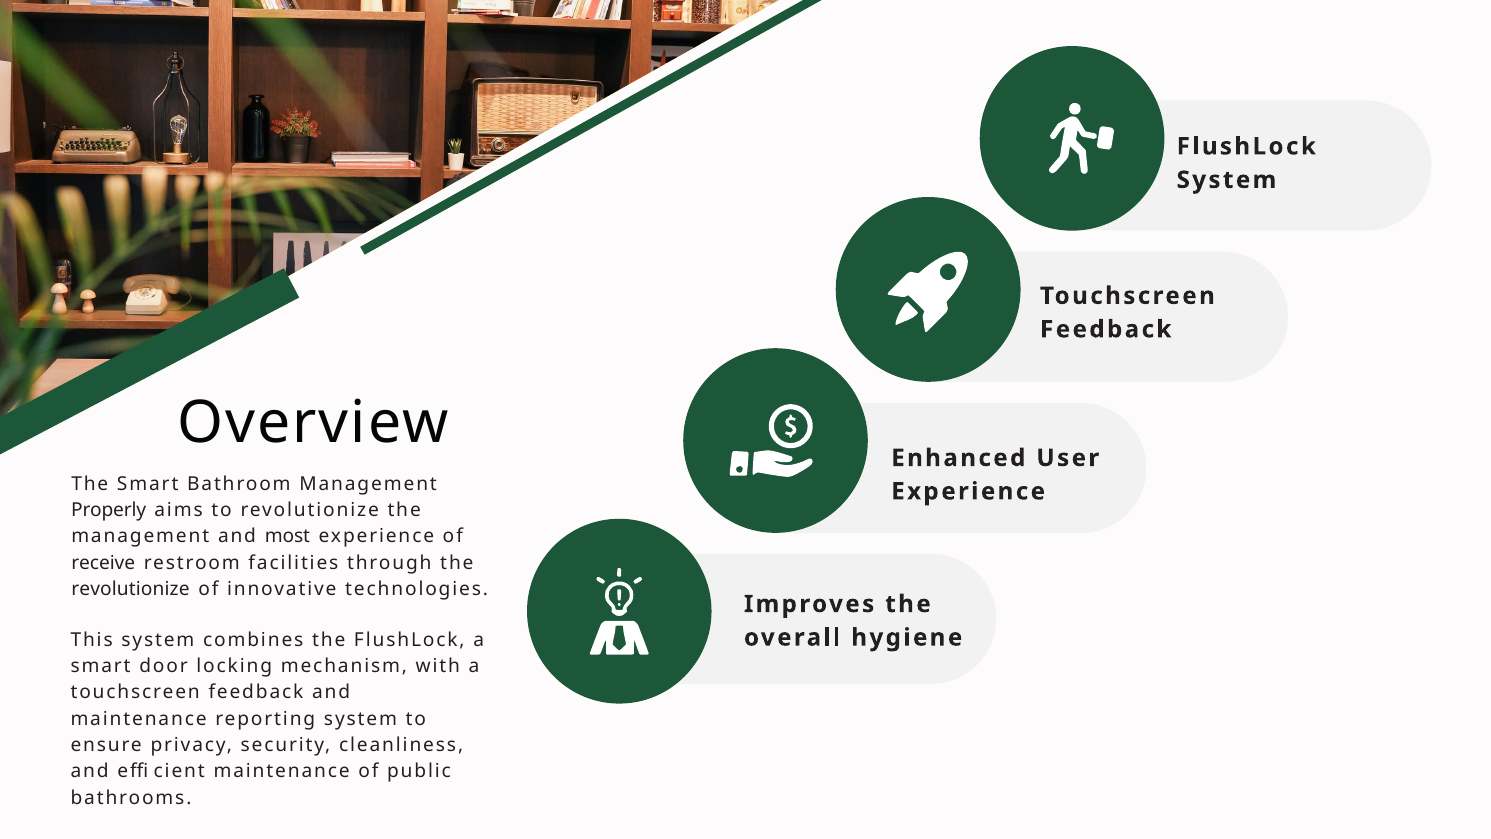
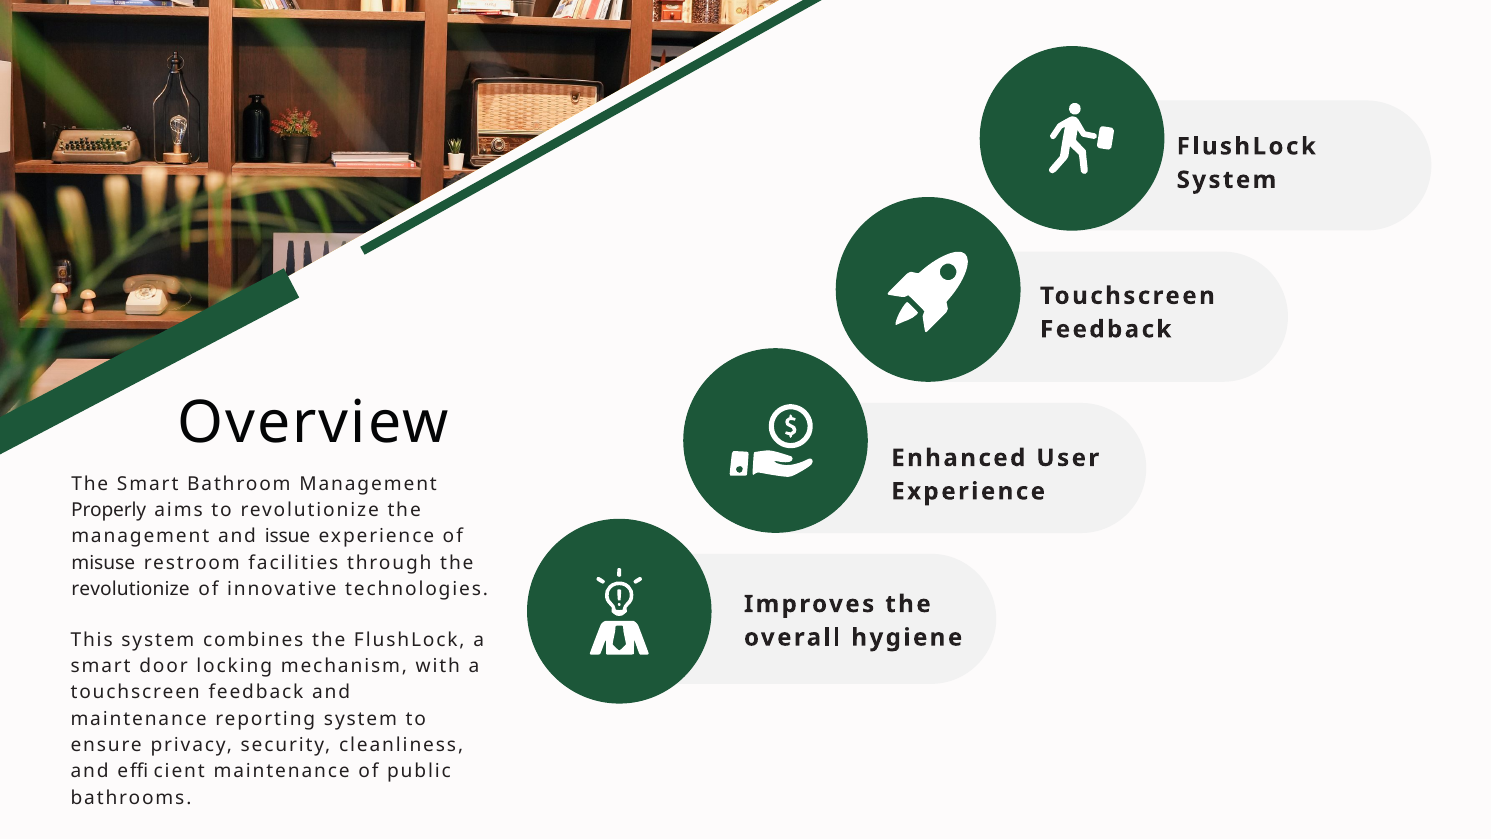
most: most -> issue (287, 536)
receive: receive -> misuse (103, 563)
